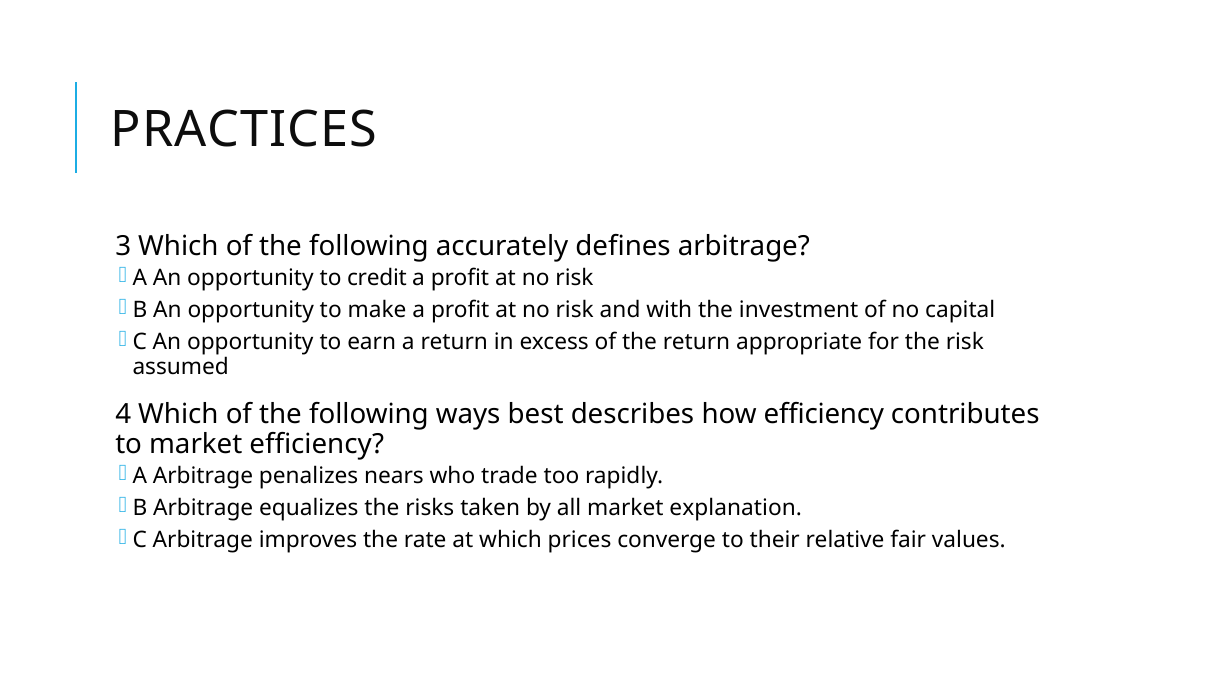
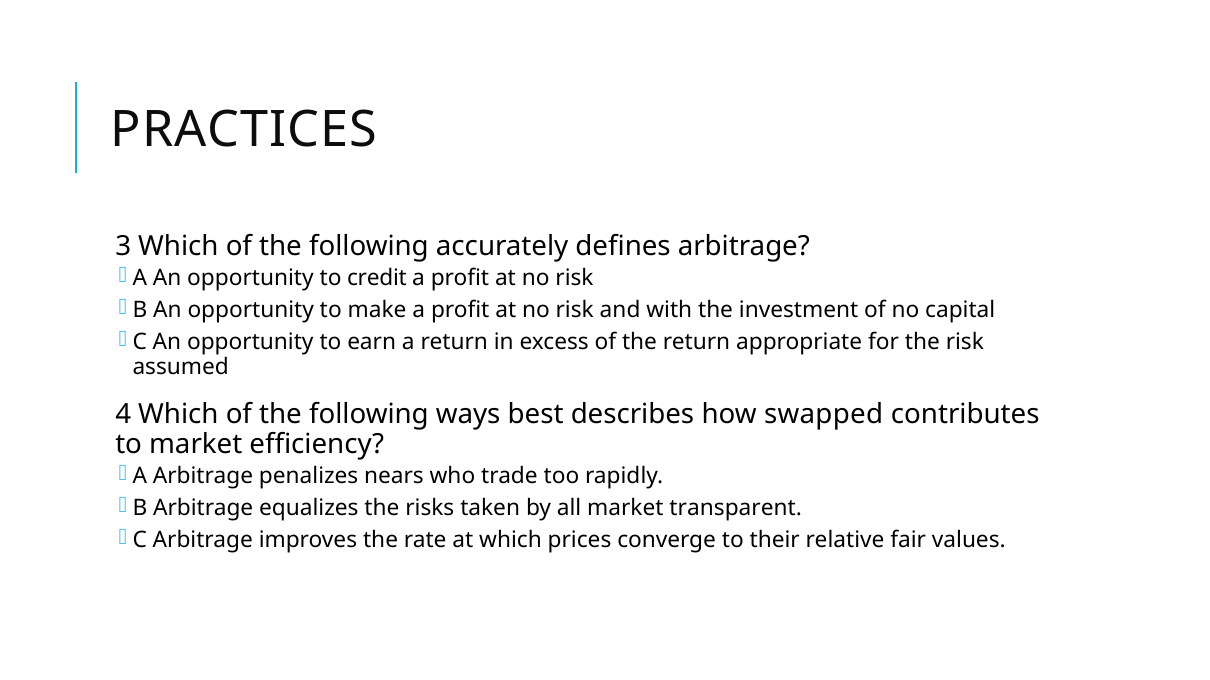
how efficiency: efficiency -> swapped (824, 415)
explanation: explanation -> transparent (736, 509)
